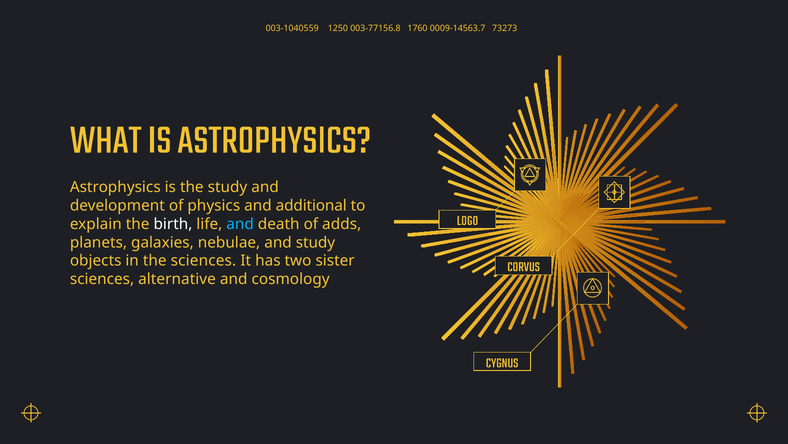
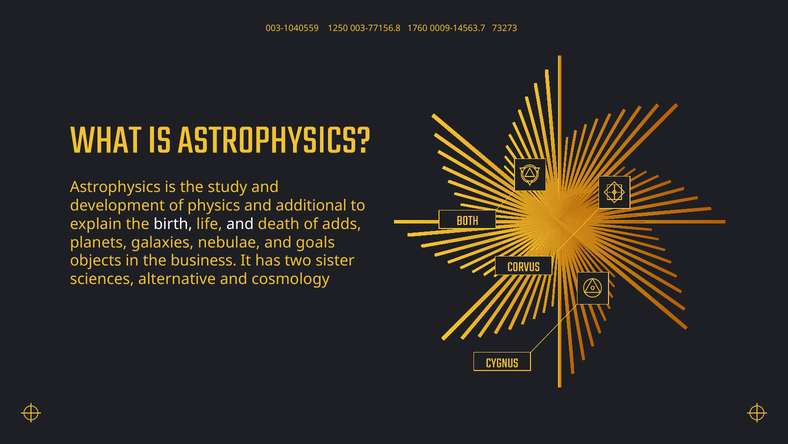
LOGO: LOGO -> BOTH (468, 220)
and colour: light blue -> white (240, 224)
and study: study -> goals (315, 242)
the sciences: sciences -> business (204, 260)
